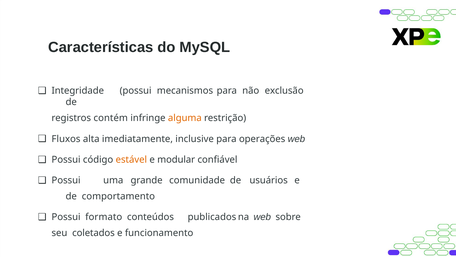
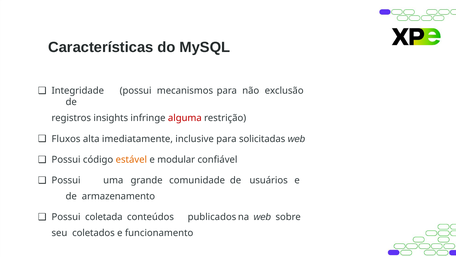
contém: contém -> insights (111, 118)
alguma colour: orange -> red (185, 118)
operações: operações -> solicitadas (262, 139)
comportamento: comportamento -> armazenamento (118, 196)
formato: formato -> coletada (104, 217)
